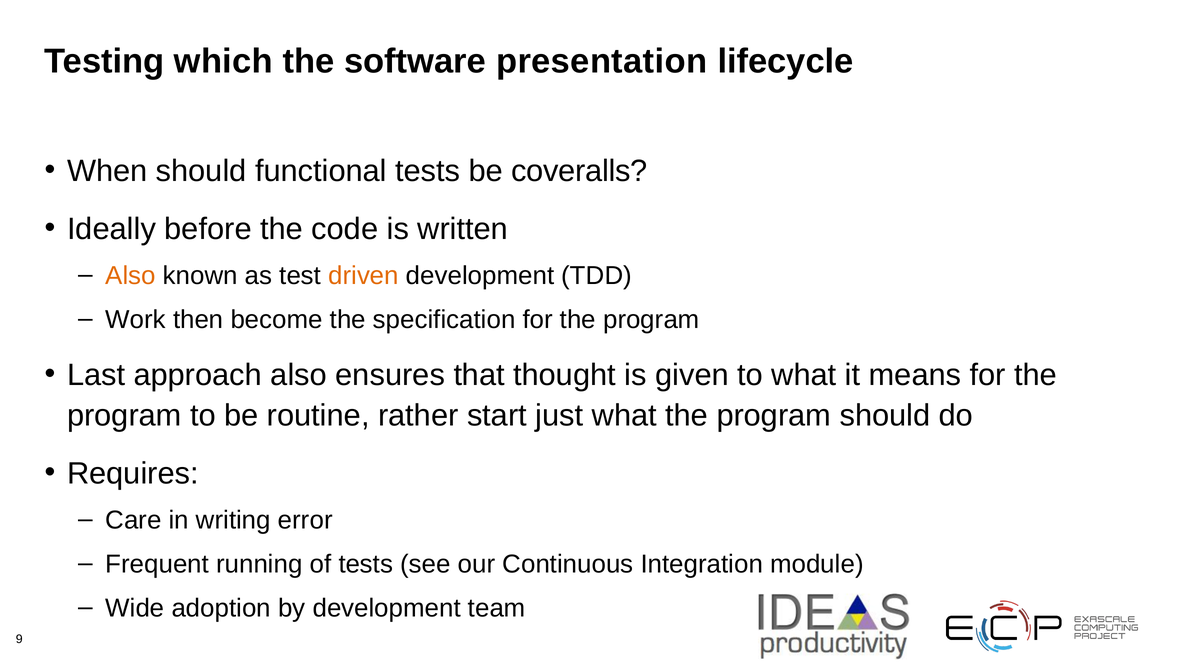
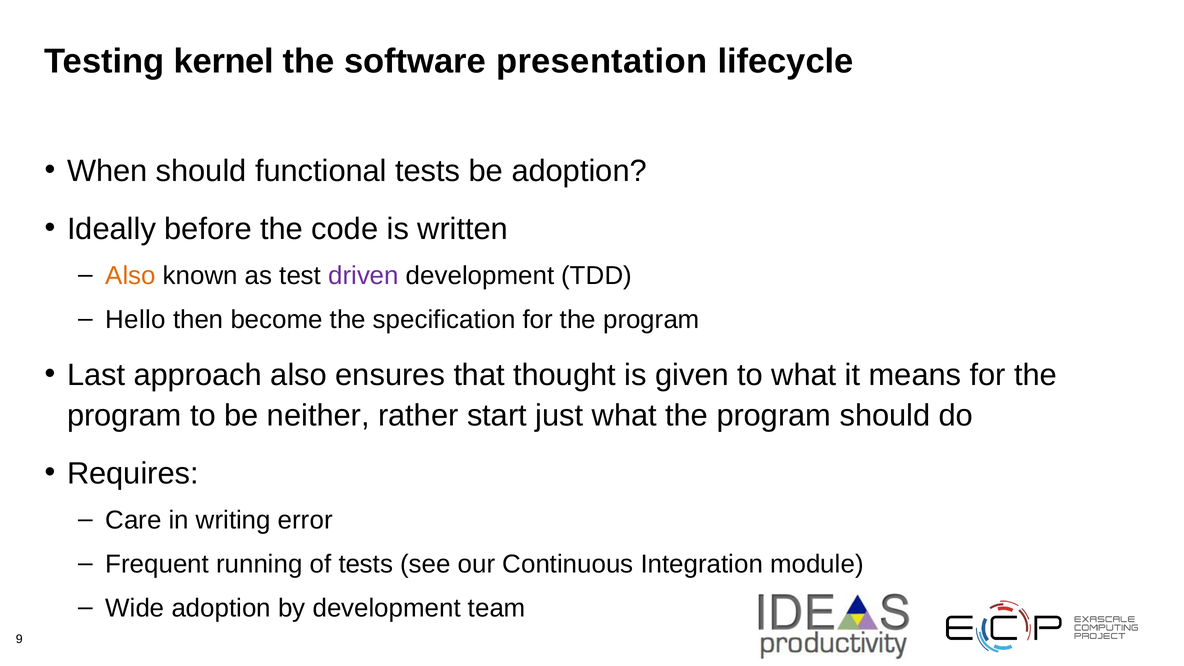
which: which -> kernel (224, 61)
be coveralls: coveralls -> adoption (579, 171)
driven colour: orange -> purple (364, 276)
Work: Work -> Hello (135, 320)
routine: routine -> neither (318, 416)
